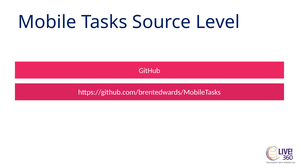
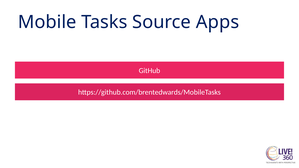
Level: Level -> Apps (218, 22)
